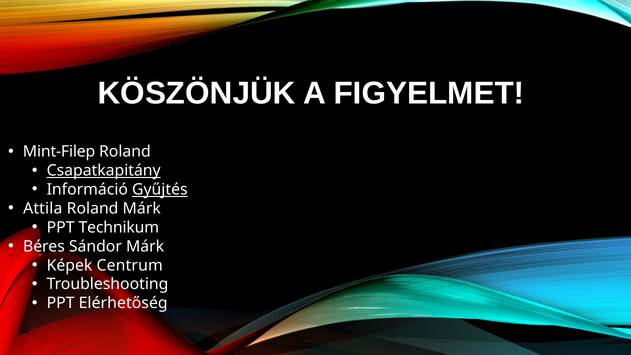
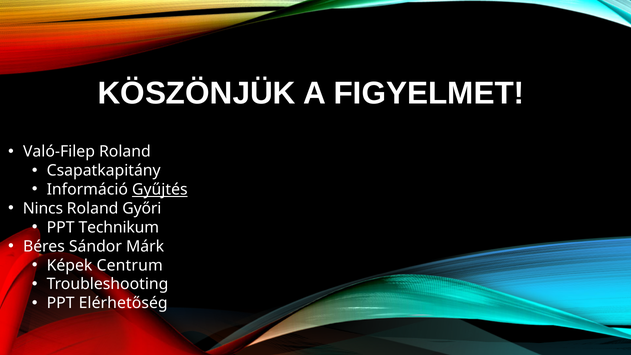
Mint-Filep: Mint-Filep -> Való-Filep (59, 152)
Csapatkapitány underline: present -> none (104, 171)
Attila: Attila -> Nincs (43, 208)
Roland Márk: Márk -> Győri (142, 208)
